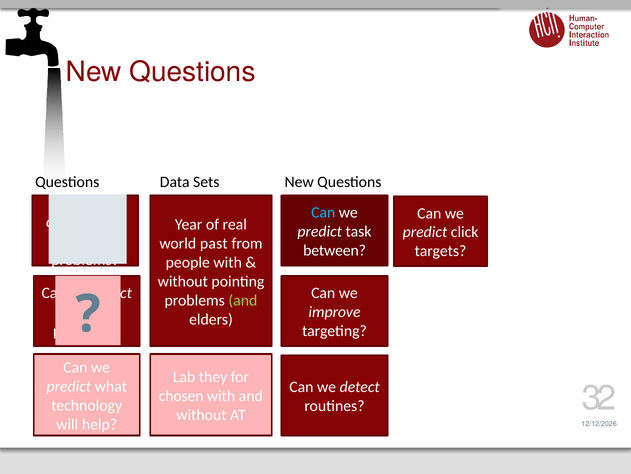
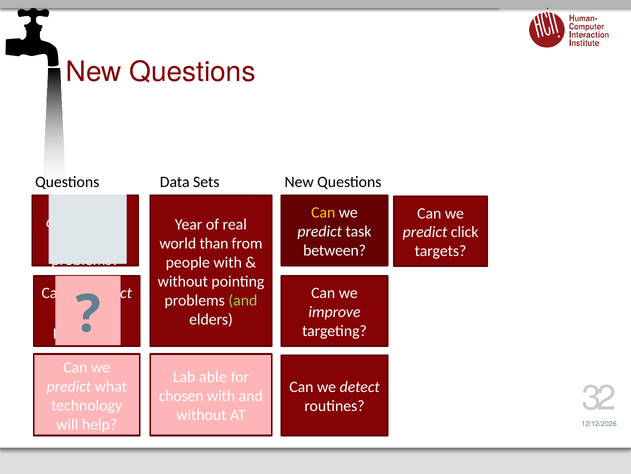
Can colour: light blue -> yellow (323, 212)
past: past -> than (214, 243)
they: they -> able (213, 376)
